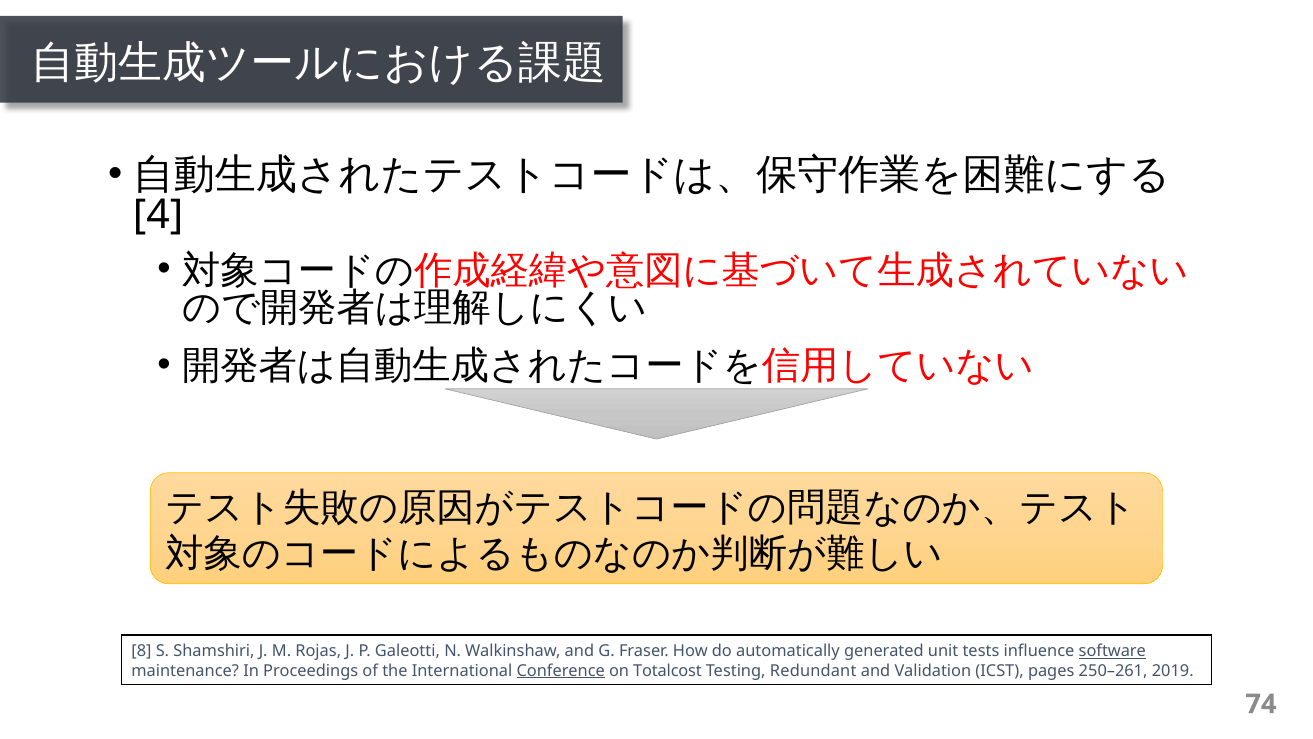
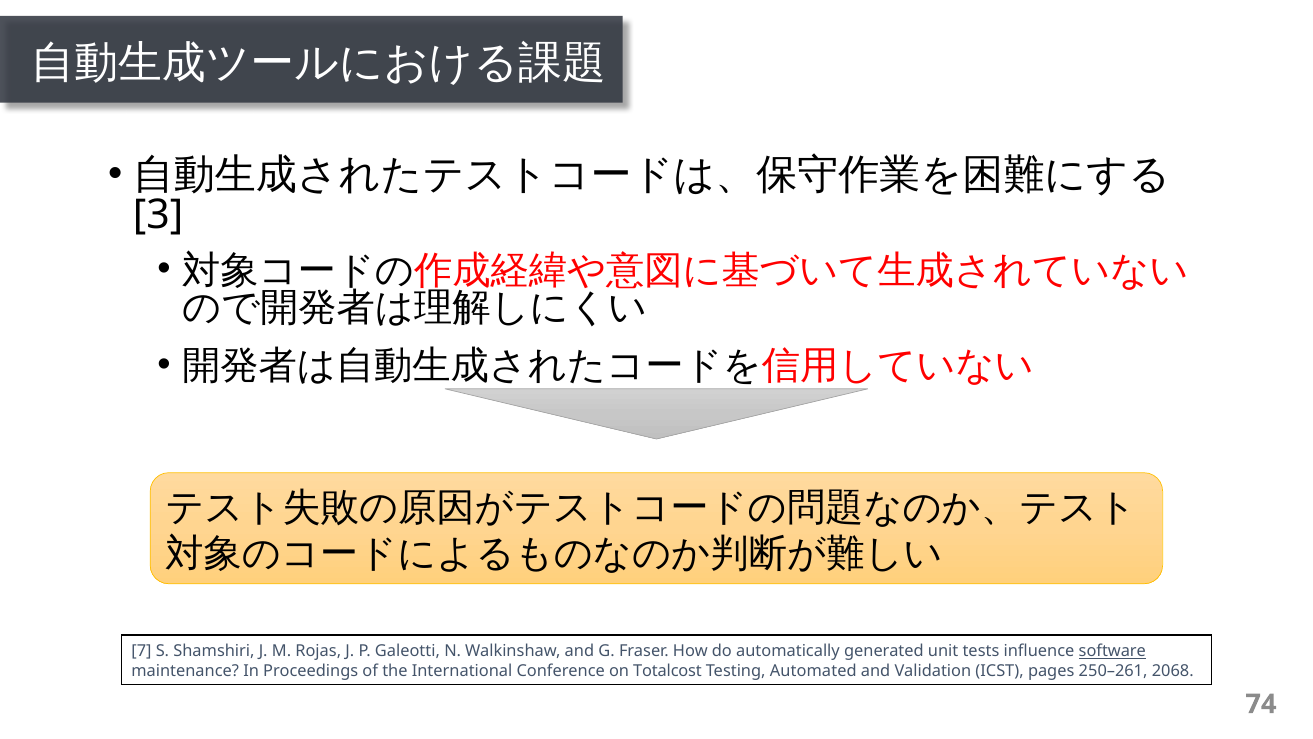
4: 4 -> 3 (158, 215)
8: 8 -> 7 (141, 651)
Conference underline: present -> none (561, 670)
Redundant: Redundant -> Automated (813, 670)
2019: 2019 -> 2068 (1173, 670)
